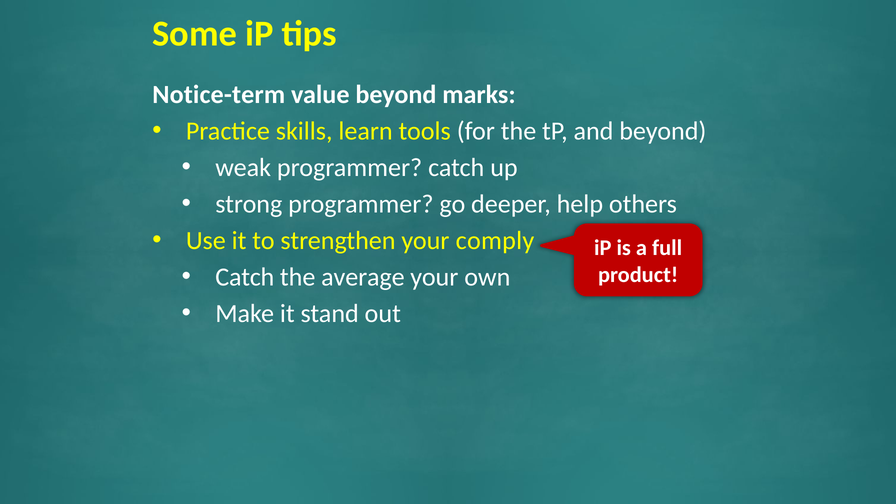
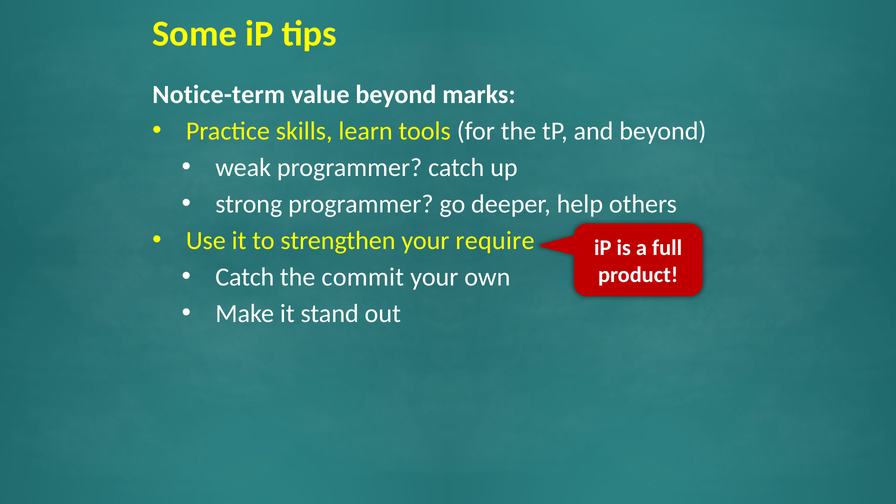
comply: comply -> require (495, 241)
average: average -> commit (363, 277)
